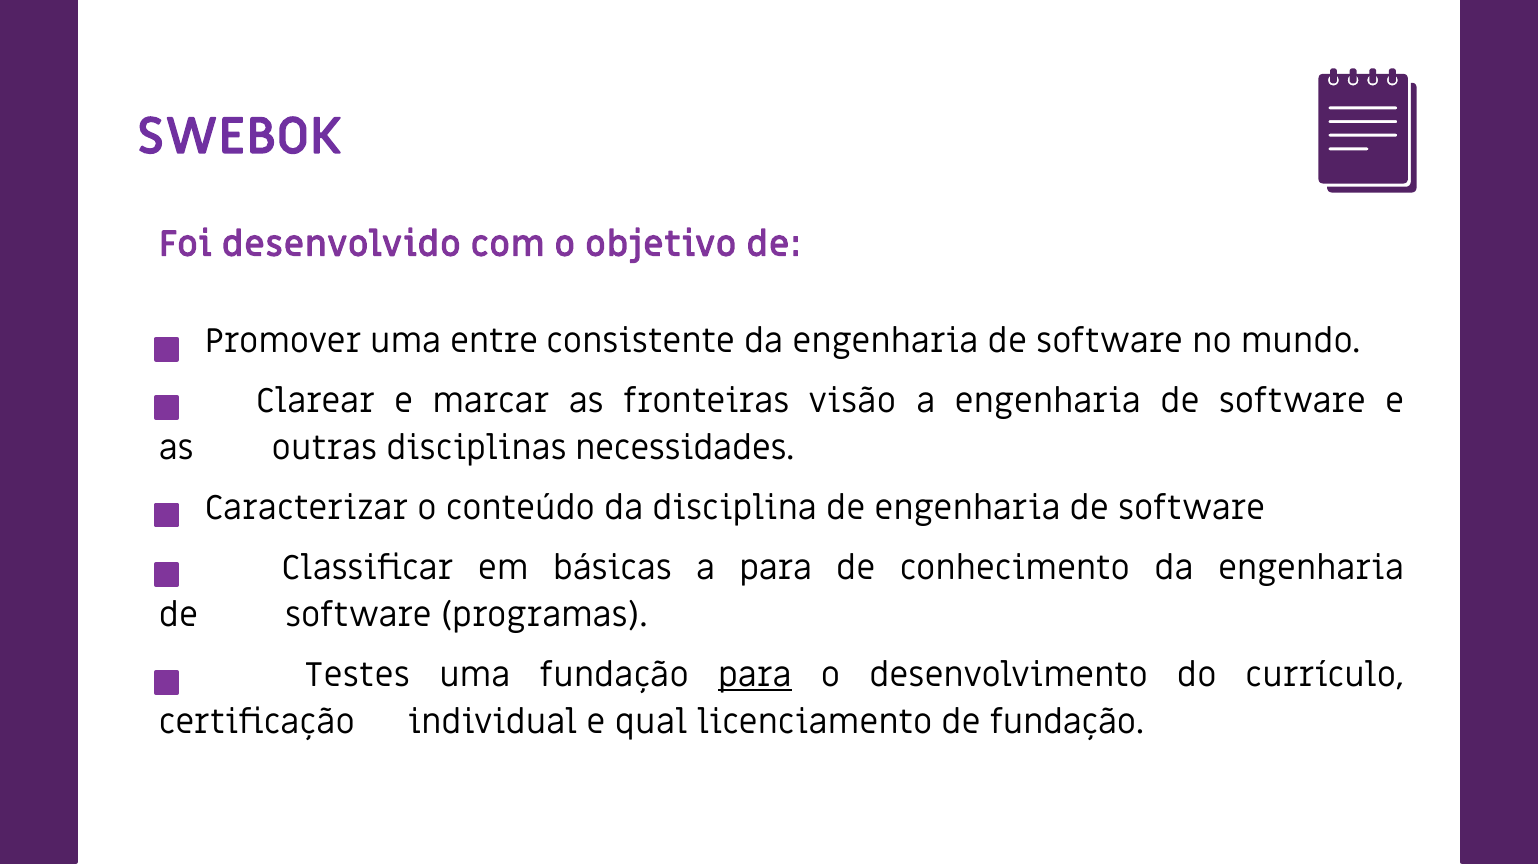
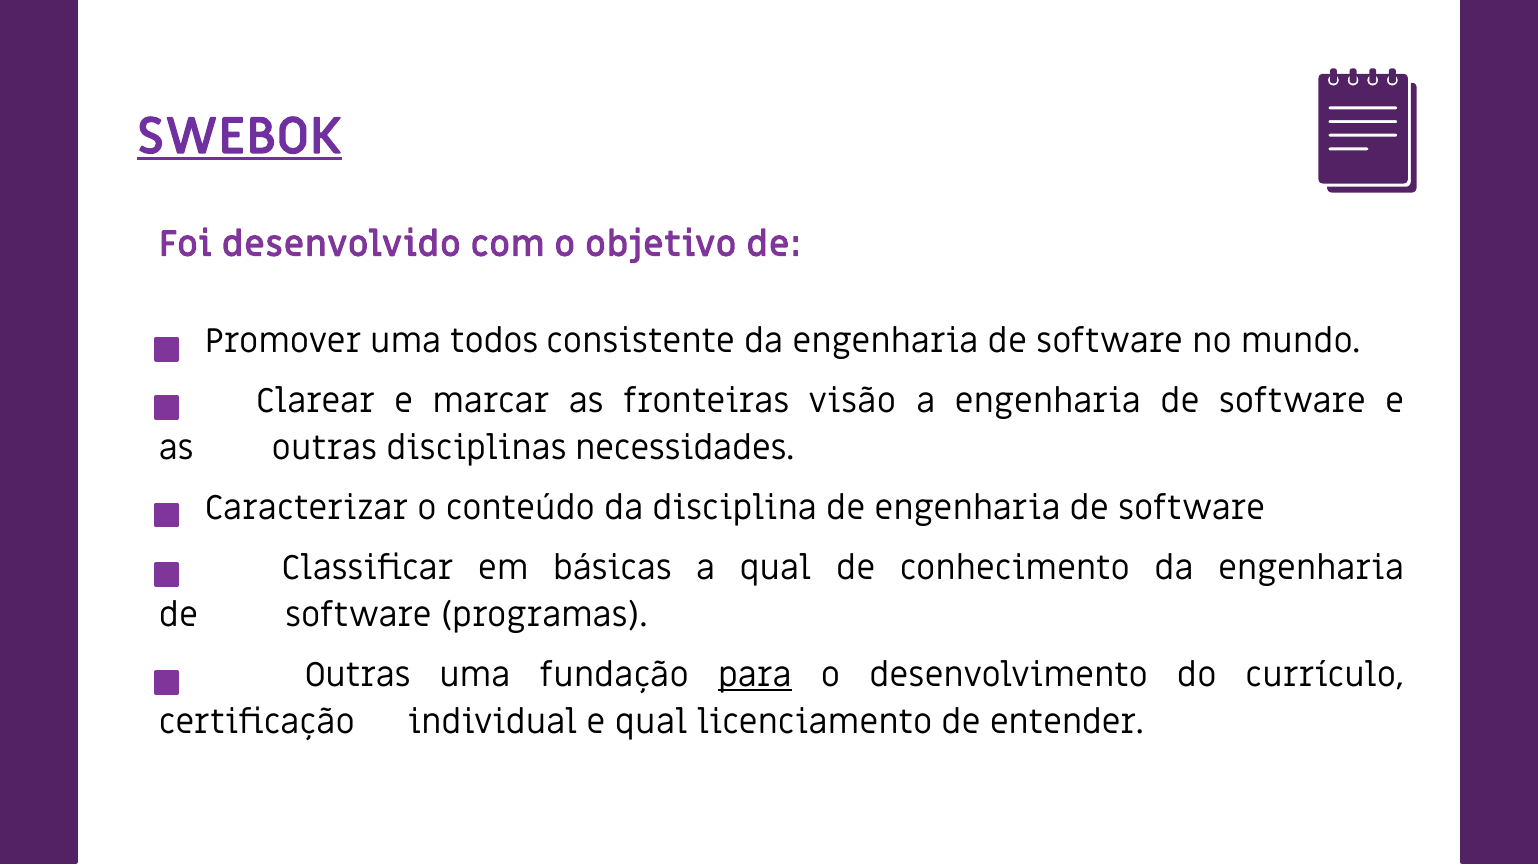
SWEBOK underline: none -> present (239, 137)
entre: entre -> todos (494, 342)
a para: para -> qual (775, 569)
Testes: Testes -> Outras (358, 676)
de fundação: fundação -> entender (1067, 723)
